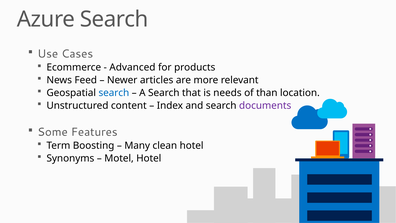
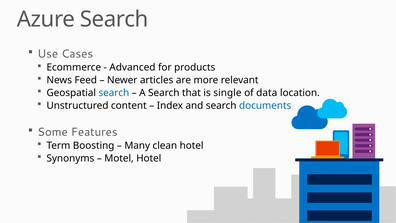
needs: needs -> single (227, 93)
than: than -> data (267, 93)
documents colour: purple -> blue (265, 105)
